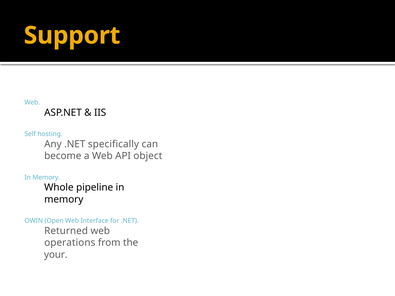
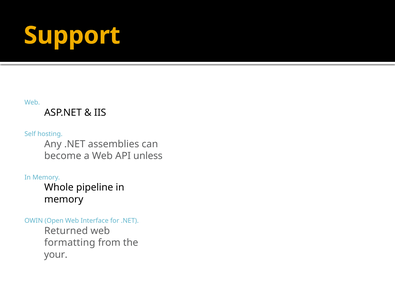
specifically: specifically -> assemblies (114, 144)
object: object -> unless (148, 156)
operations: operations -> formatting (70, 243)
